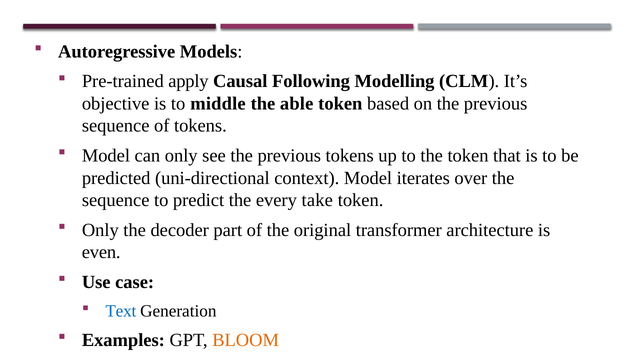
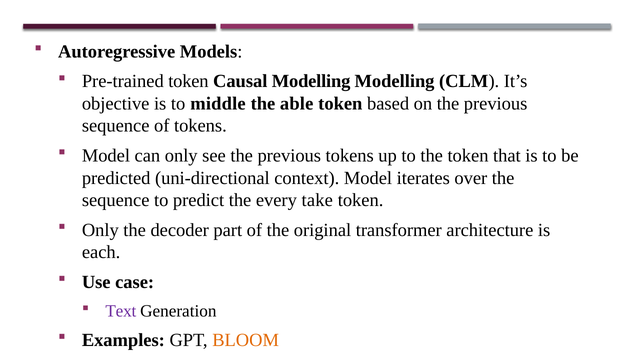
Pre-trained apply: apply -> token (188, 81)
Causal Following: Following -> Modelling (311, 81)
even: even -> each (101, 252)
Text colour: blue -> purple (121, 311)
